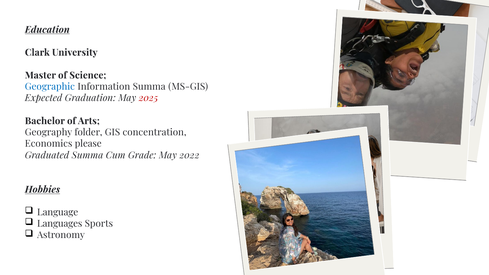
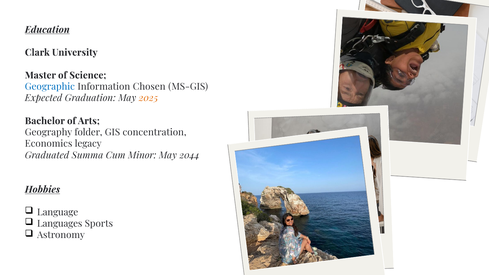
Information Summa: Summa -> Chosen (149, 87)
2025 colour: red -> orange (148, 98)
please: please -> legacy (88, 144)
Grade: Grade -> Minor (142, 155)
2022: 2022 -> 2044 (189, 155)
